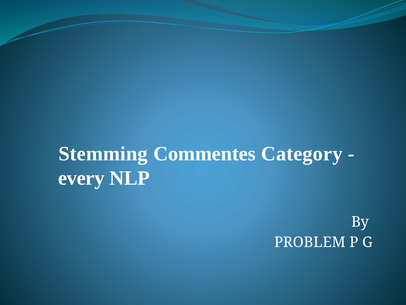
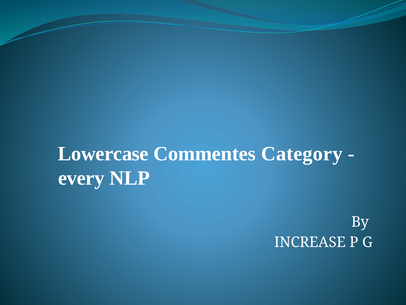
Stemming: Stemming -> Lowercase (103, 153)
PROBLEM: PROBLEM -> INCREASE (310, 242)
